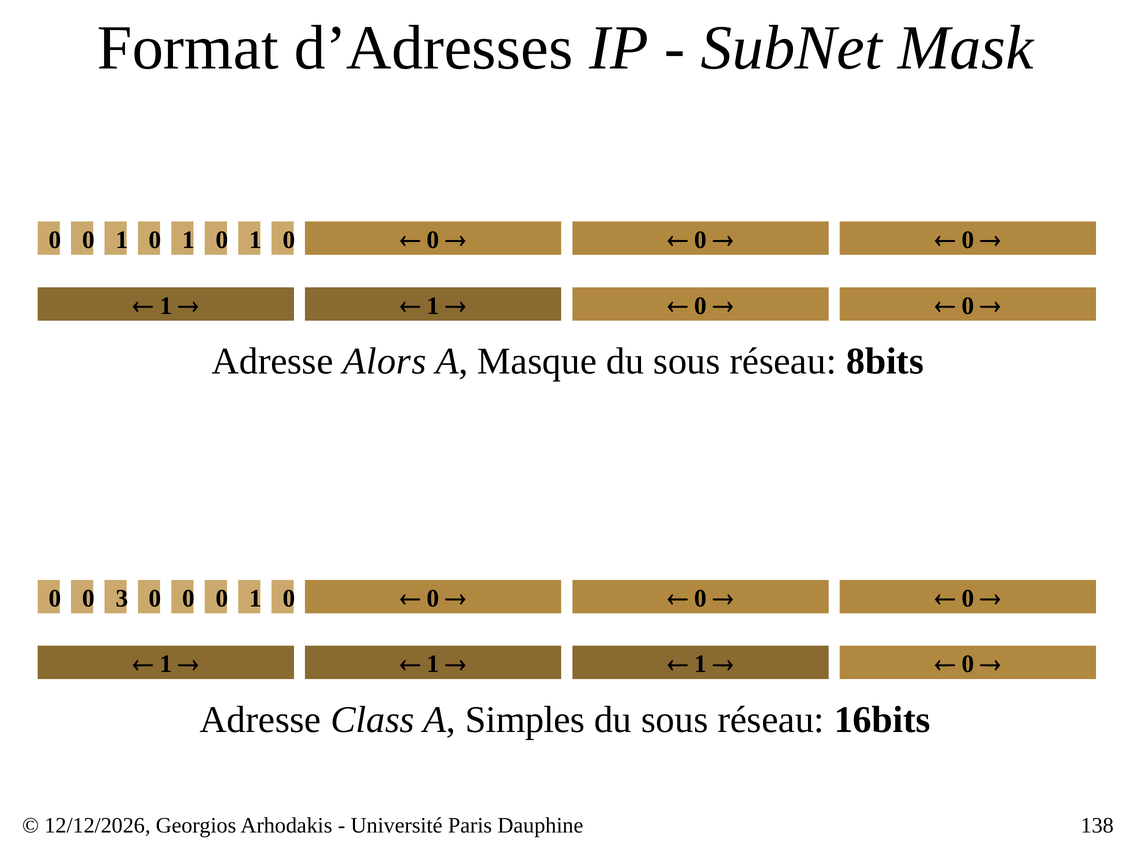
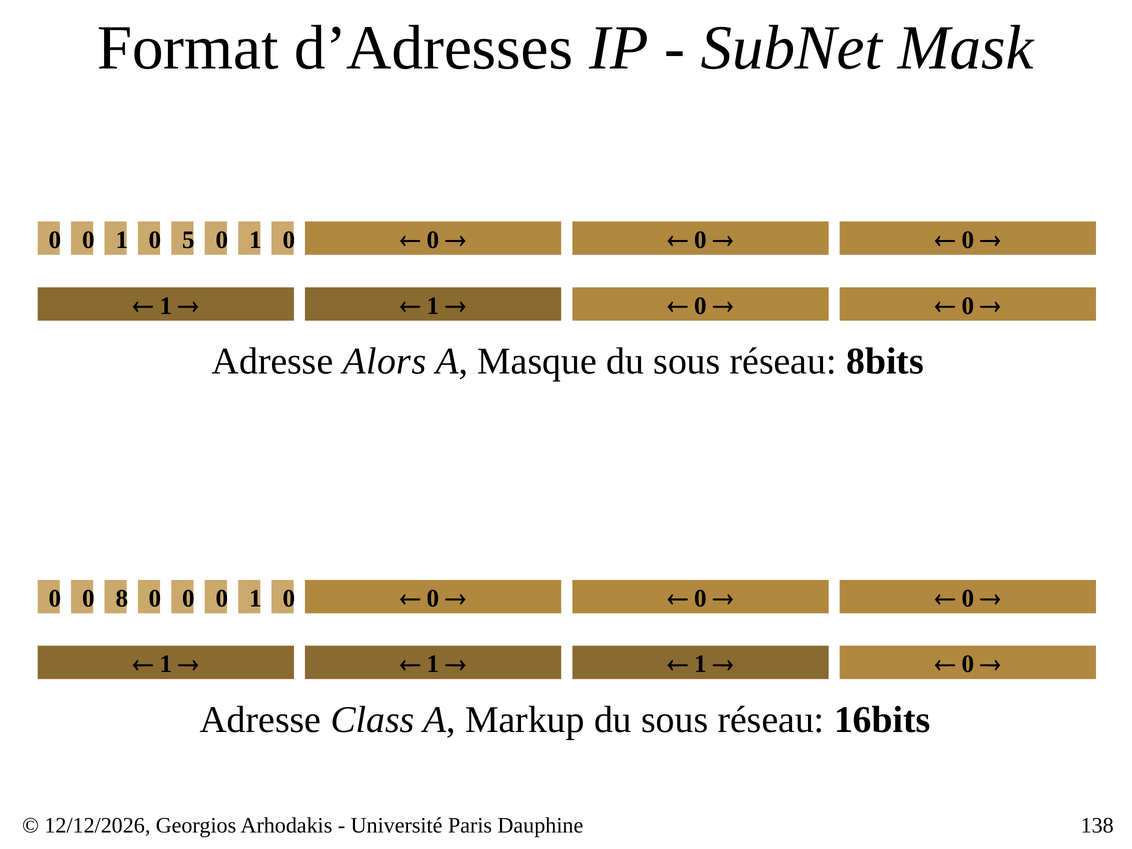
1: 1 -> 5 (189, 240)
3: 3 -> 8 (122, 598)
Simples: Simples -> Markup (525, 720)
